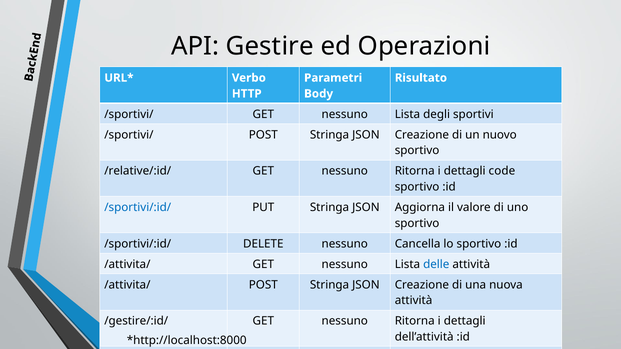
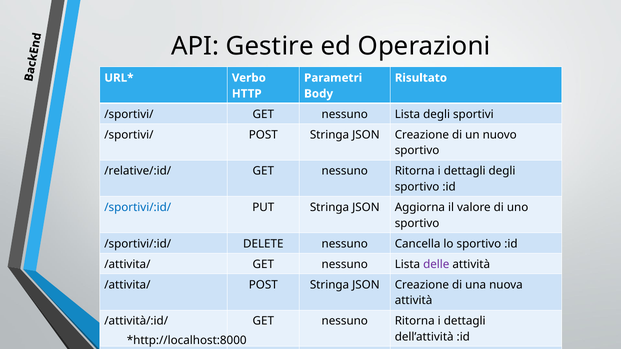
dettagli code: code -> degli (502, 171)
delle colour: blue -> purple (436, 264)
/gestire/:id/: /gestire/:id/ -> /attività/:id/ (136, 321)
